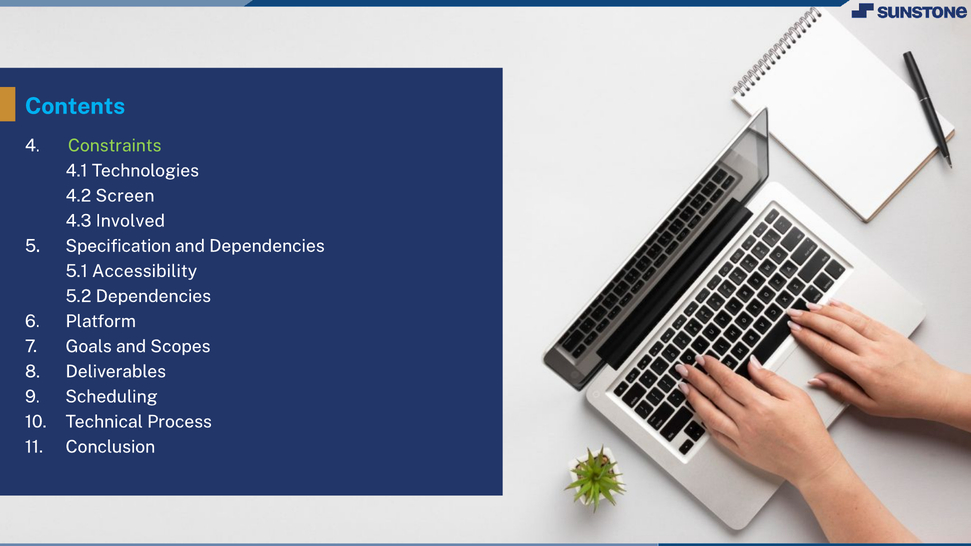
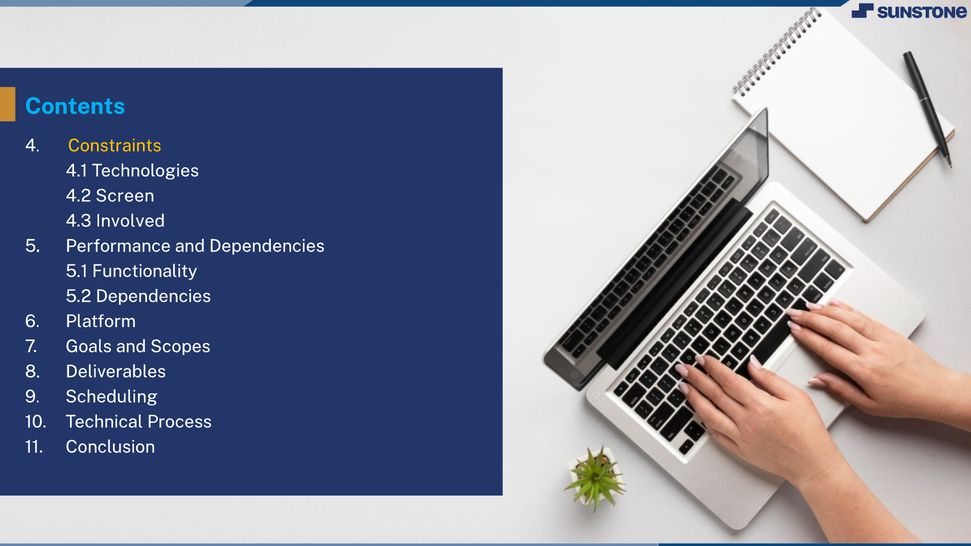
Constraints colour: light green -> yellow (115, 146)
Specification: Specification -> Performance (118, 246)
Accessibility: Accessibility -> Functionality (145, 271)
